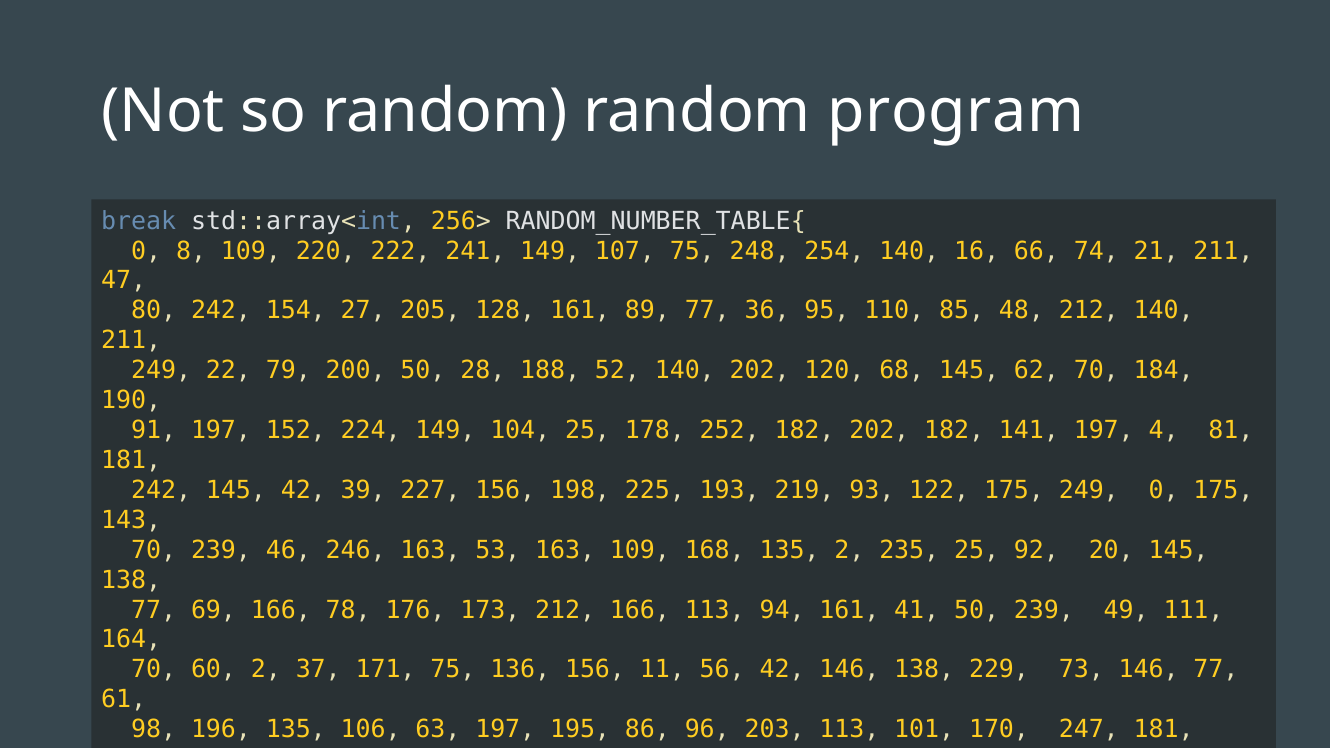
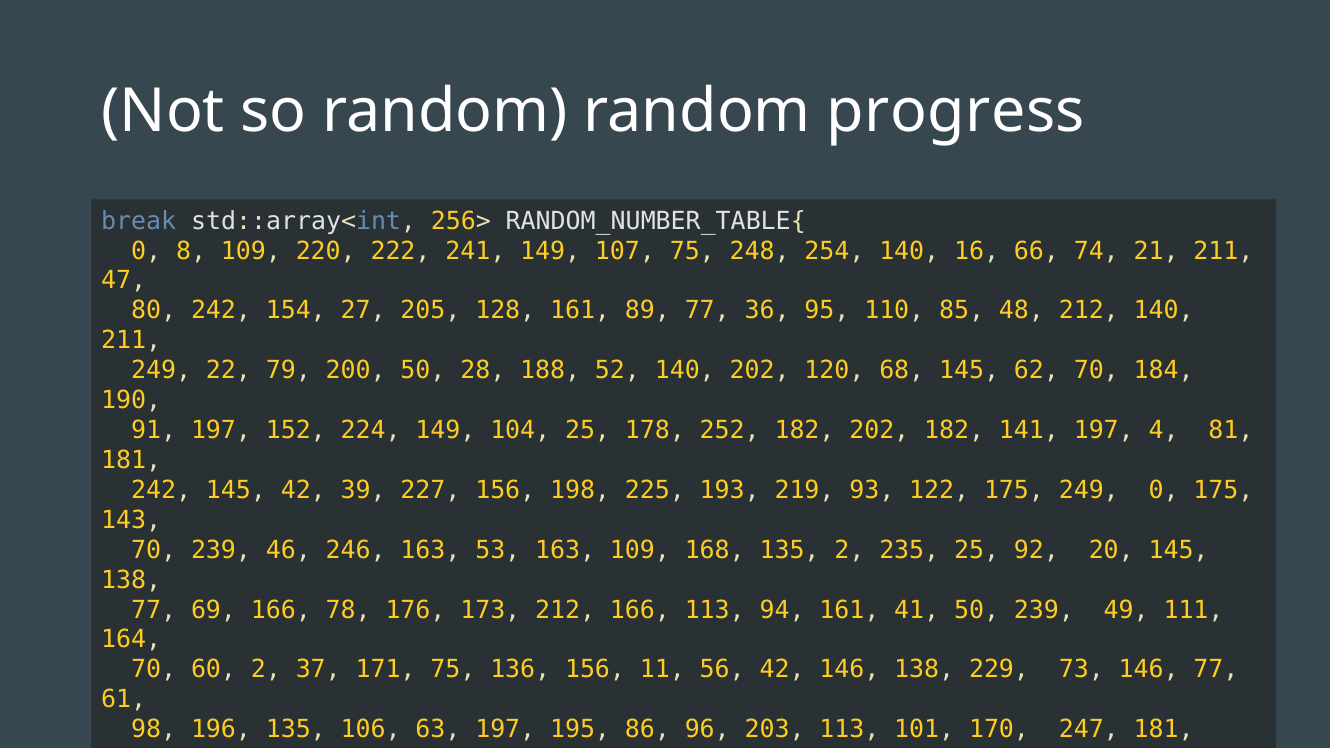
program: program -> progress (956, 112)
